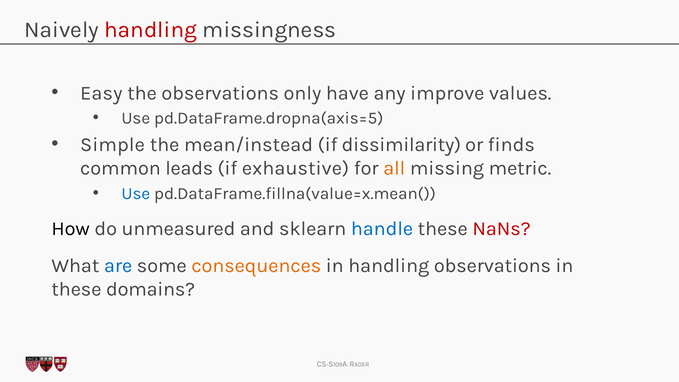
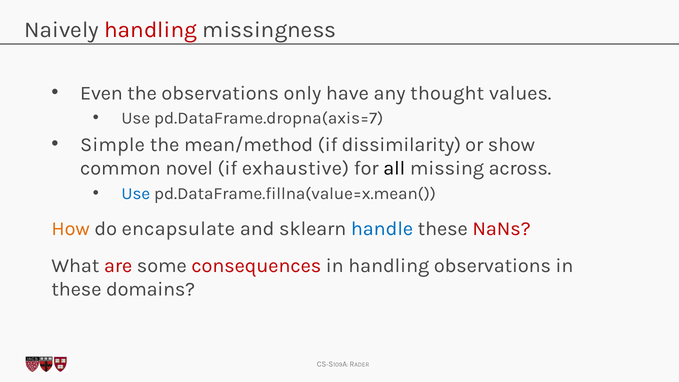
Easy: Easy -> Even (101, 93)
improve: improve -> thought (447, 93)
pd.DataFrame.dropna(axis=5: pd.DataFrame.dropna(axis=5 -> pd.DataFrame.dropna(axis=7 (269, 118)
mean/instead: mean/instead -> mean/method (249, 145)
finds: finds -> show (511, 145)
leads: leads -> novel (189, 168)
all colour: orange -> black (394, 168)
metric: metric -> across (520, 168)
How colour: black -> orange (71, 229)
unmeasured: unmeasured -> encapsulate (178, 229)
are colour: blue -> red (118, 265)
consequences colour: orange -> red (256, 265)
